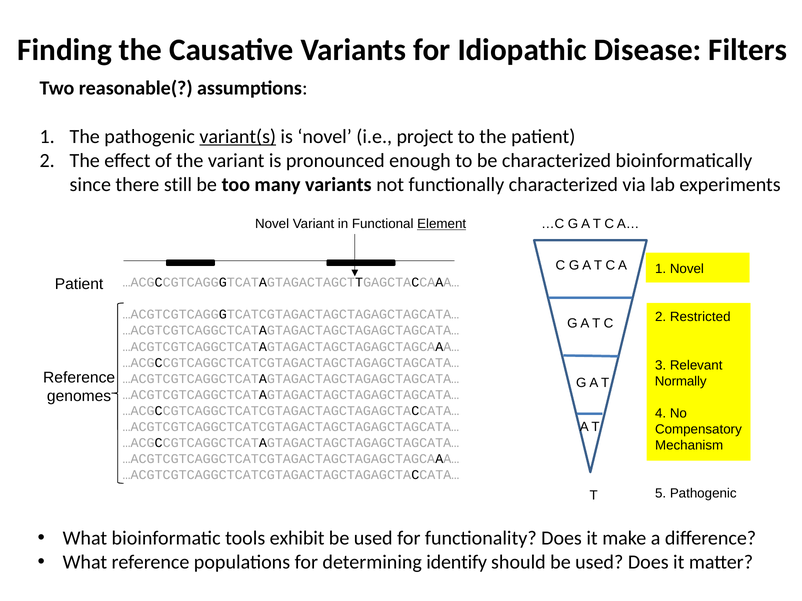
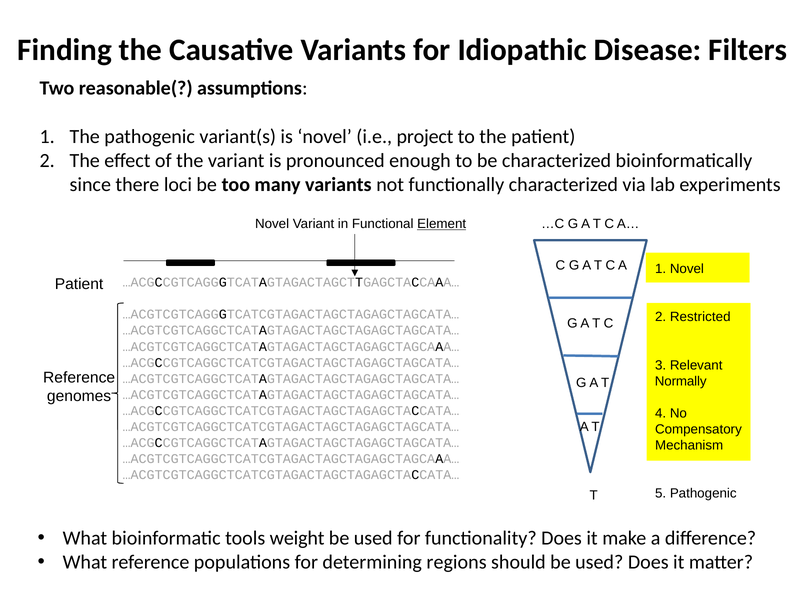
variant(s underline: present -> none (238, 137)
still: still -> loci (178, 185)
exhibit: exhibit -> weight (297, 539)
identify: identify -> regions (457, 563)
